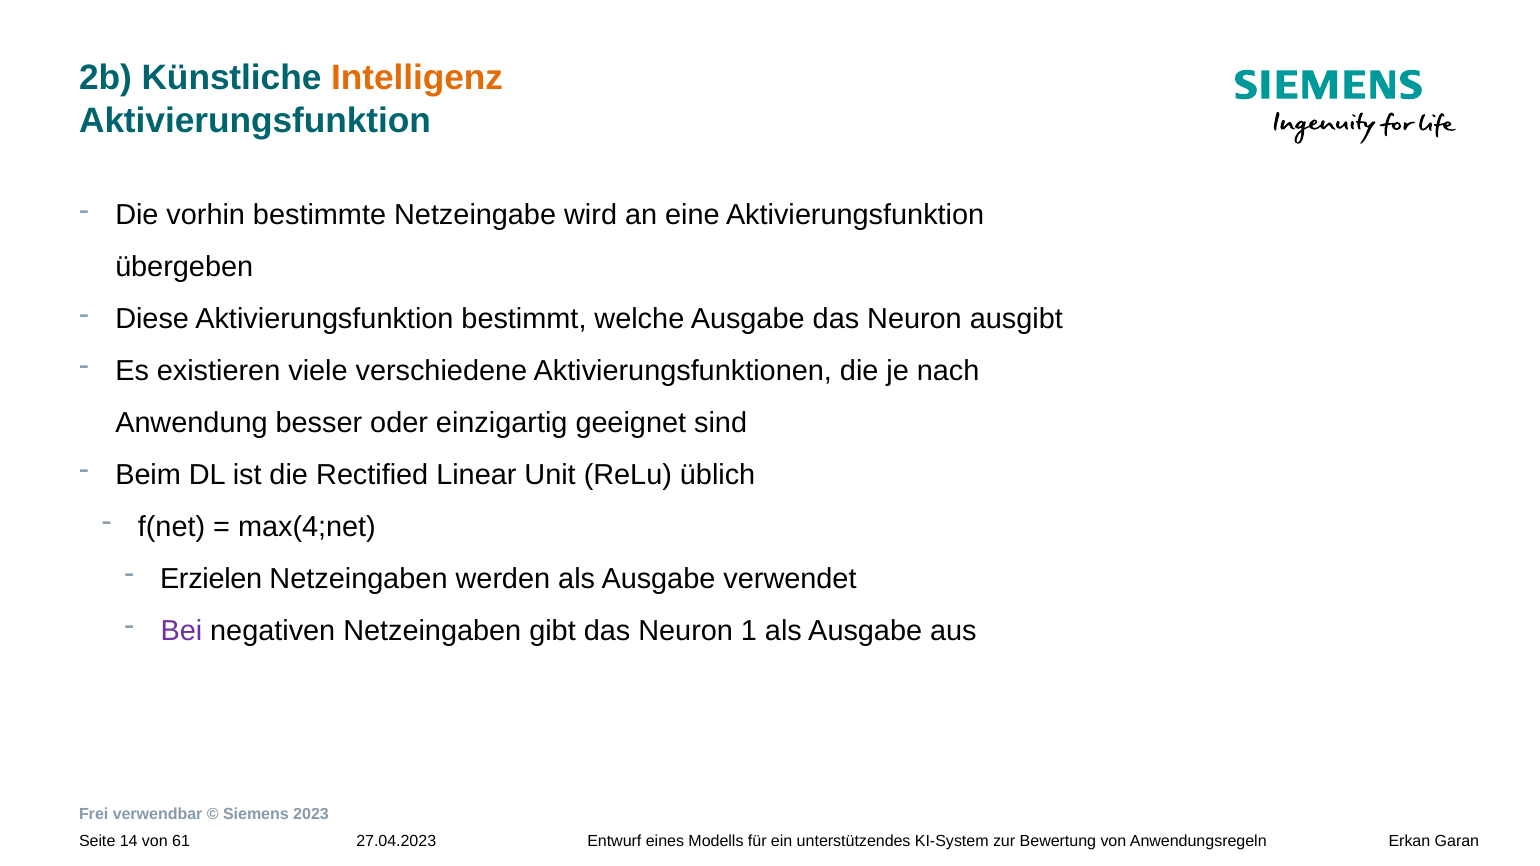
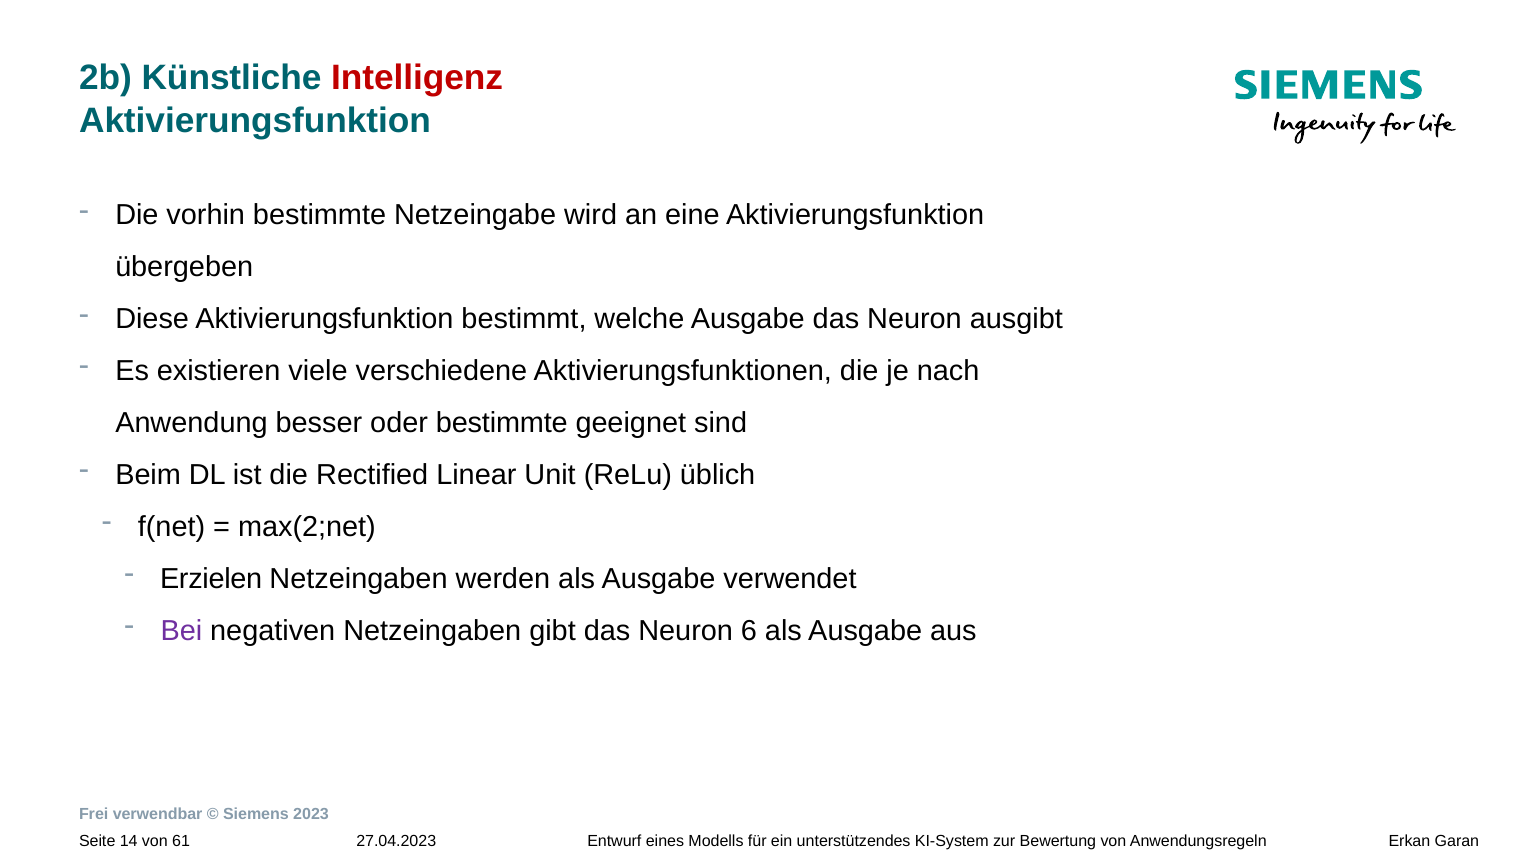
Intelligenz colour: orange -> red (417, 78)
oder einzigartig: einzigartig -> bestimmte (502, 423)
max(4;net: max(4;net -> max(2;net (307, 527)
1: 1 -> 6 (749, 631)
